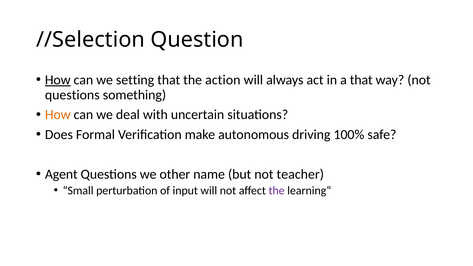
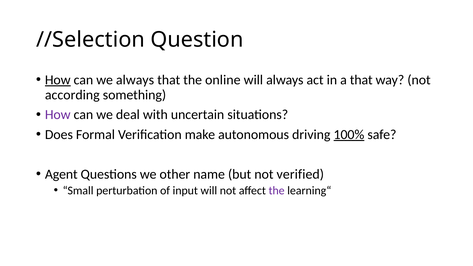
we setting: setting -> always (135, 80)
action: action -> online (223, 80)
questions: questions -> according (72, 95)
How colour: orange -> purple (58, 115)
100% underline: none -> present (349, 135)
teacher: teacher -> verified (300, 174)
